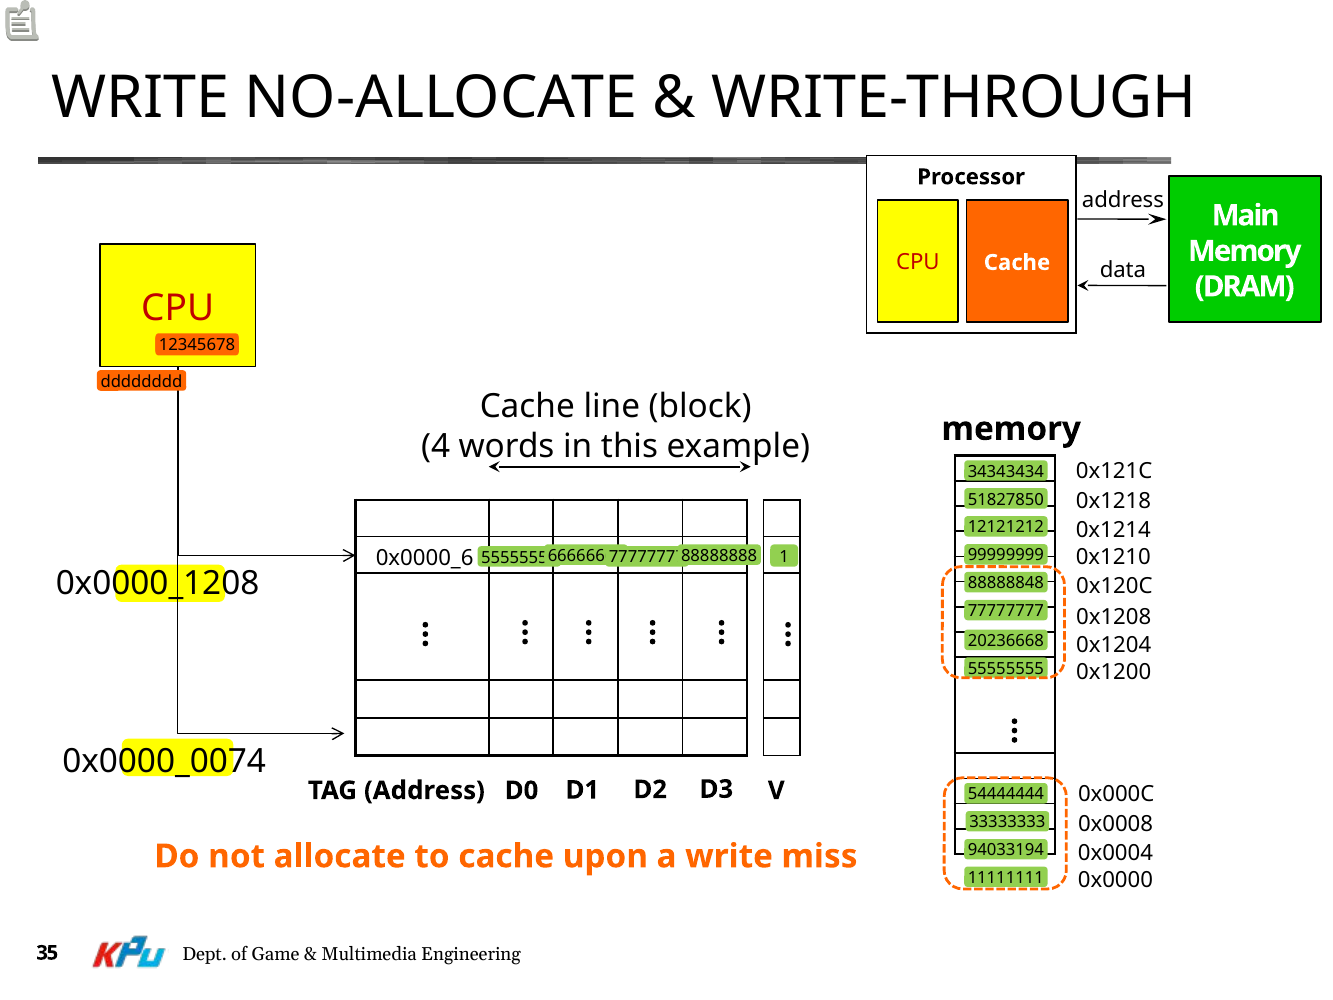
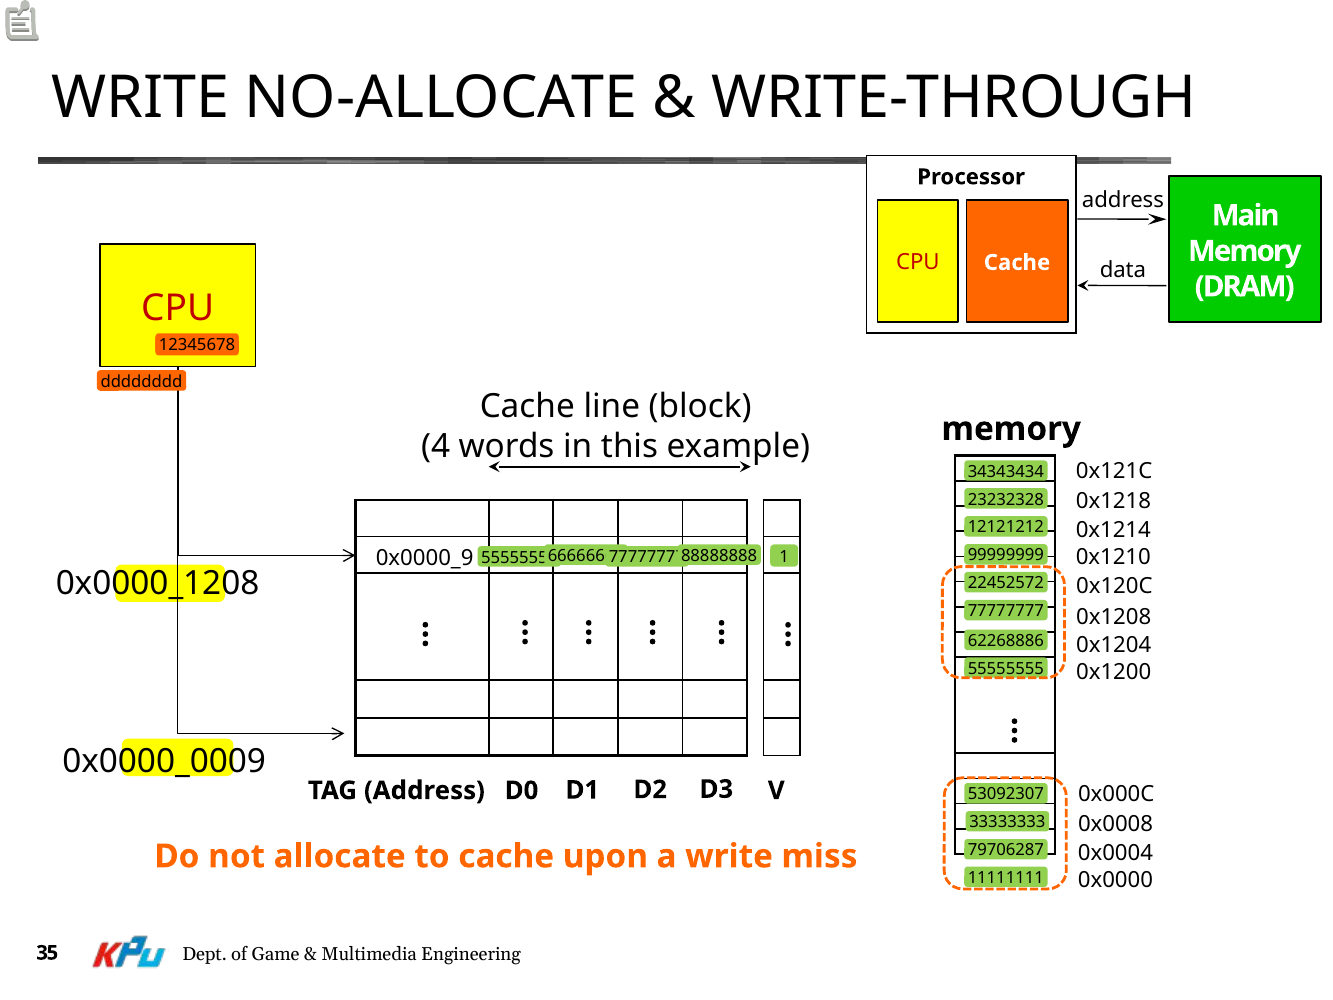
51827850: 51827850 -> 23232328 (1006, 499)
0x0000_6: 0x0000_6 -> 0x0000_9 (425, 558)
88888848: 88888848 -> 22452572 (1006, 583)
20236668: 20236668 -> 62268886 (1006, 641)
0x0000_0074: 0x0000_0074 -> 0x0000_0009 (164, 762)
54444444: 54444444 -> 53092307 (1006, 794)
94033194: 94033194 -> 79706287 (1006, 850)
